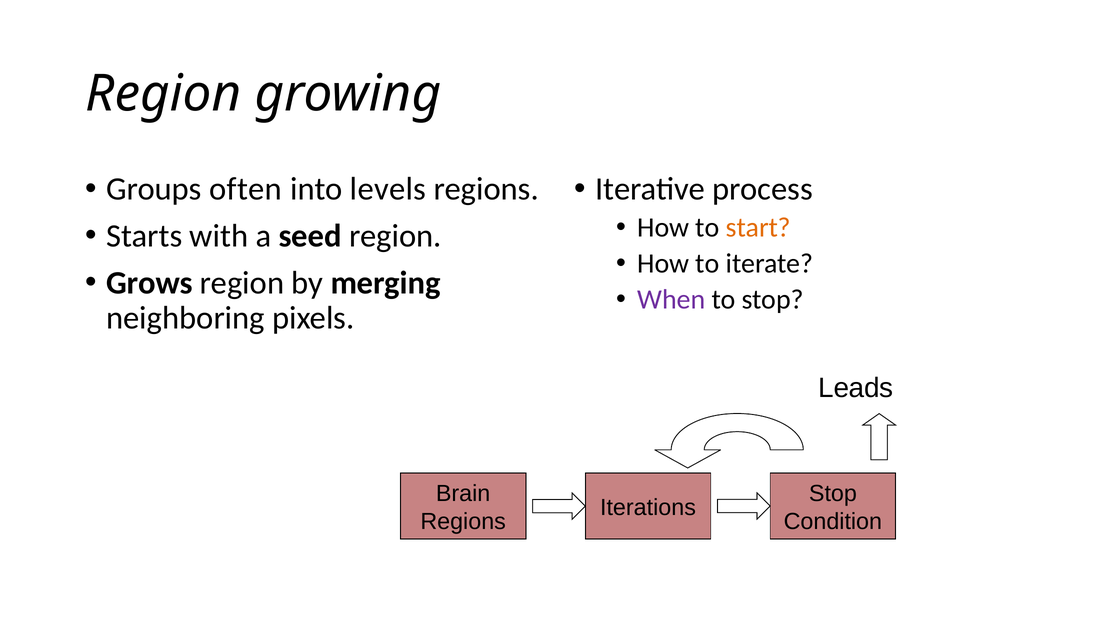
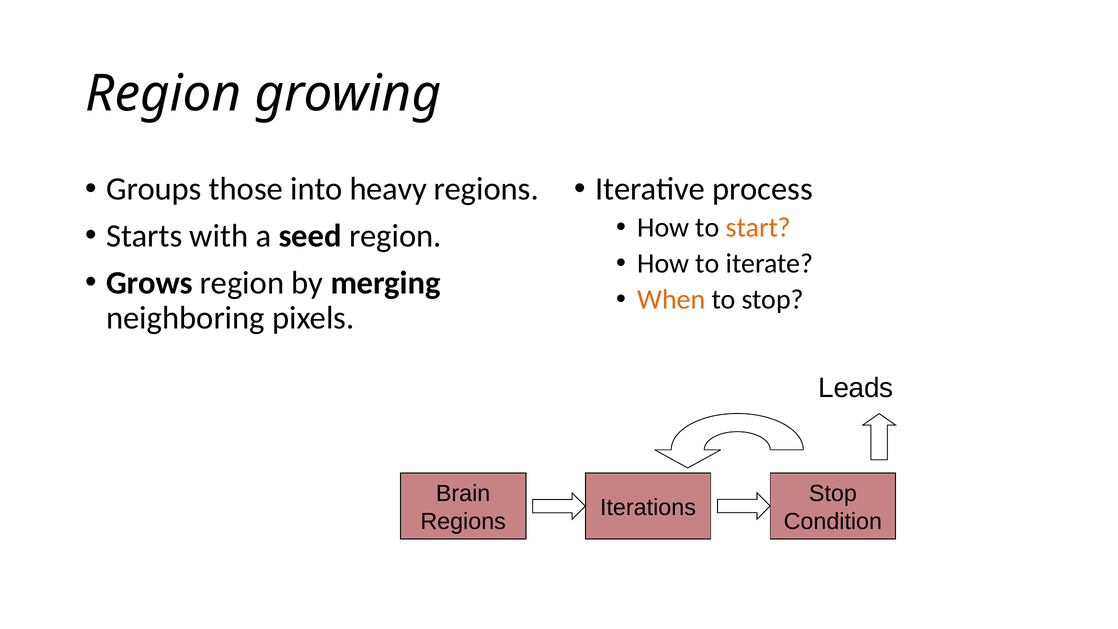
often: often -> those (246, 189)
levels: levels -> heavy (388, 189)
When colour: purple -> orange (671, 300)
